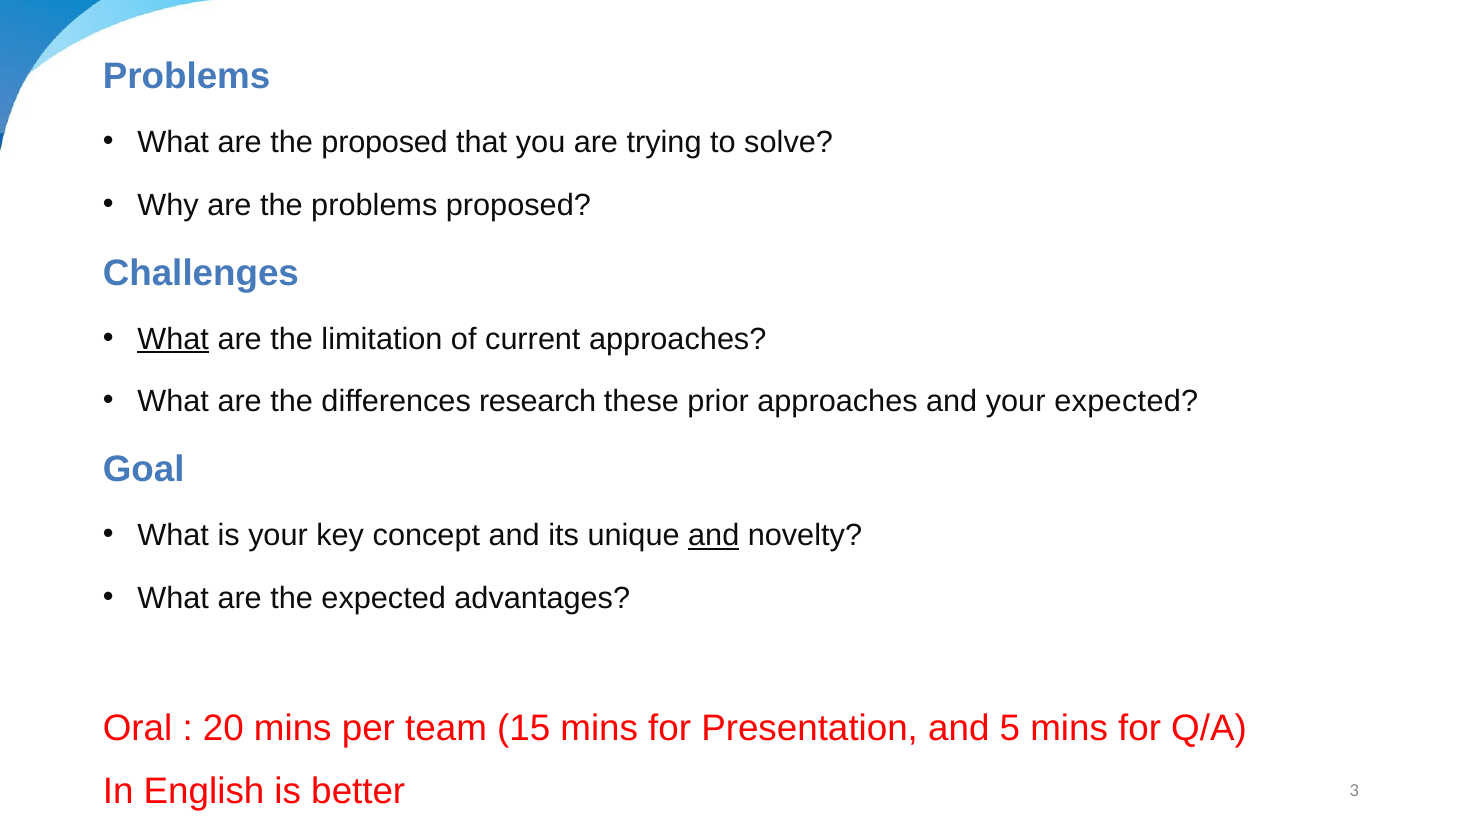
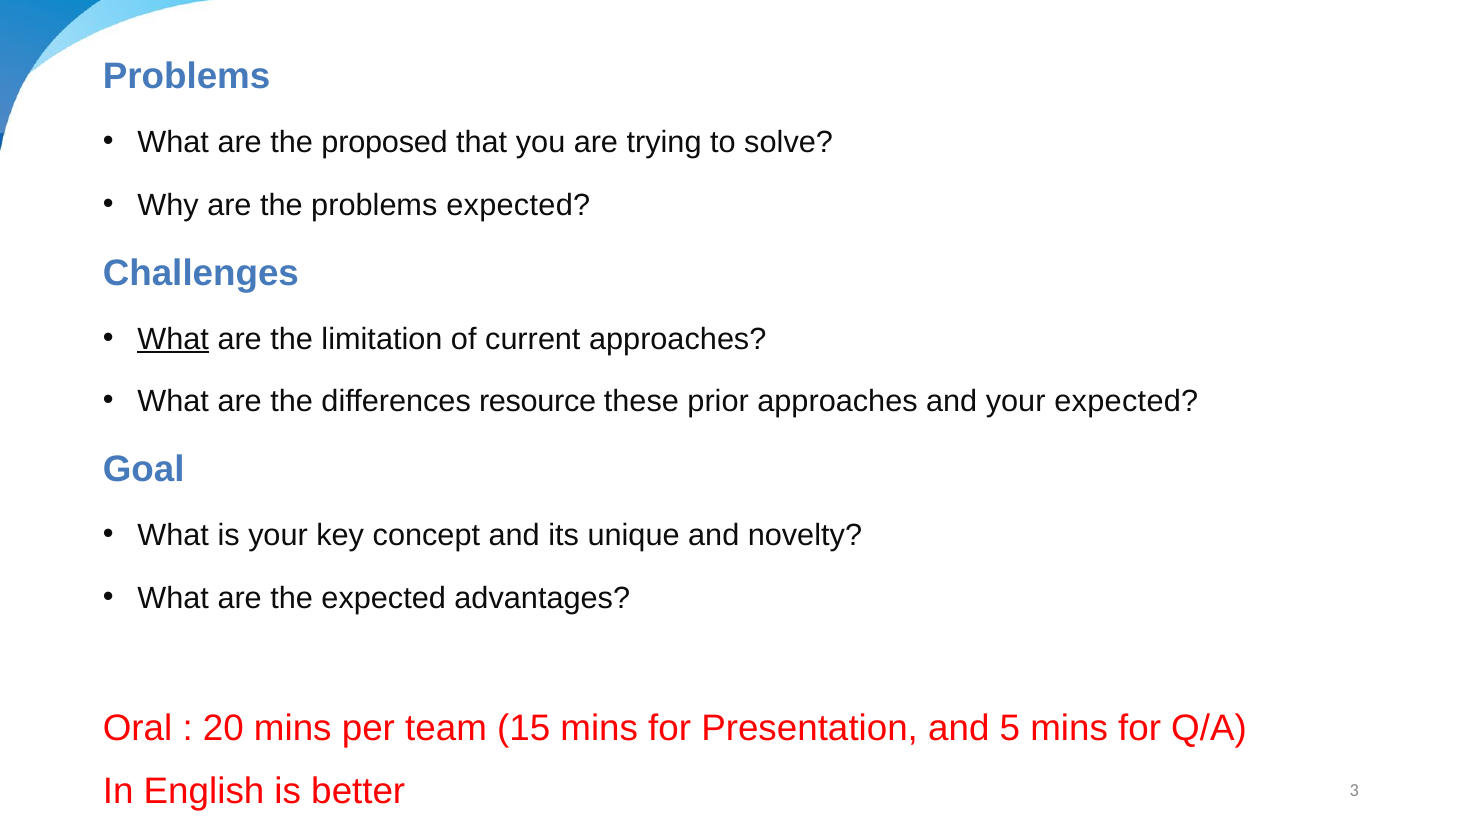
problems proposed: proposed -> expected (518, 205)
research: research -> resource (538, 401)
and underline: present -> none (714, 535)
